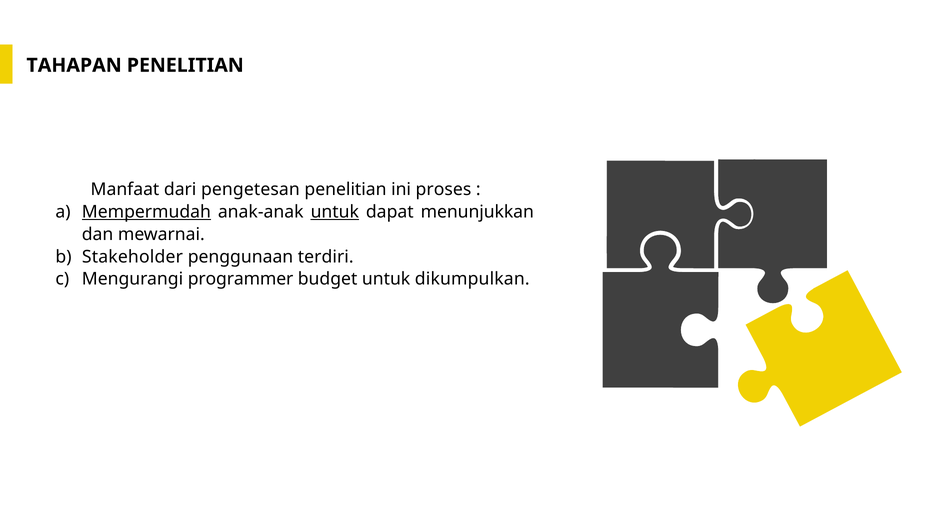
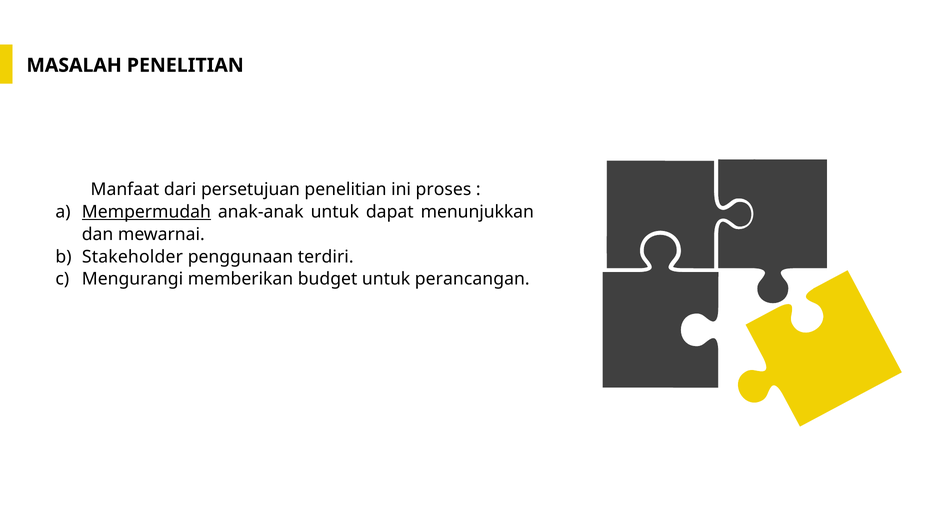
TAHAPAN: TAHAPAN -> MASALAH (74, 65)
pengetesan: pengetesan -> persetujuan (250, 189)
untuk underline: present -> none (335, 212)
programmer: programmer -> memberikan (240, 279)
dikumpulkan: dikumpulkan -> perancangan (472, 279)
